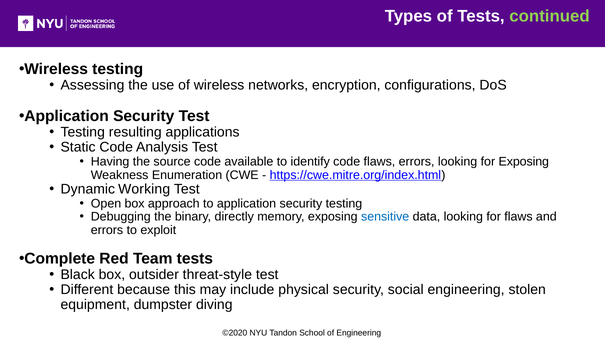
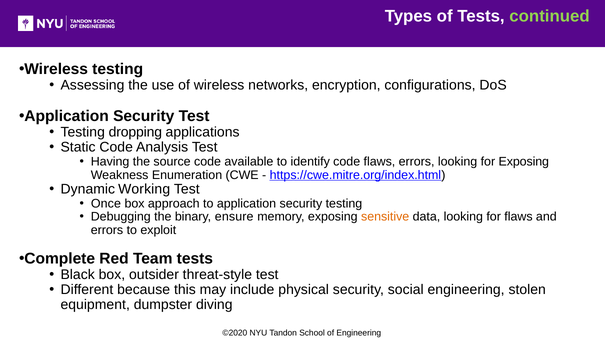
resulting: resulting -> dropping (135, 132)
Open: Open -> Once (106, 204)
directly: directly -> ensure (234, 217)
sensitive colour: blue -> orange (385, 217)
